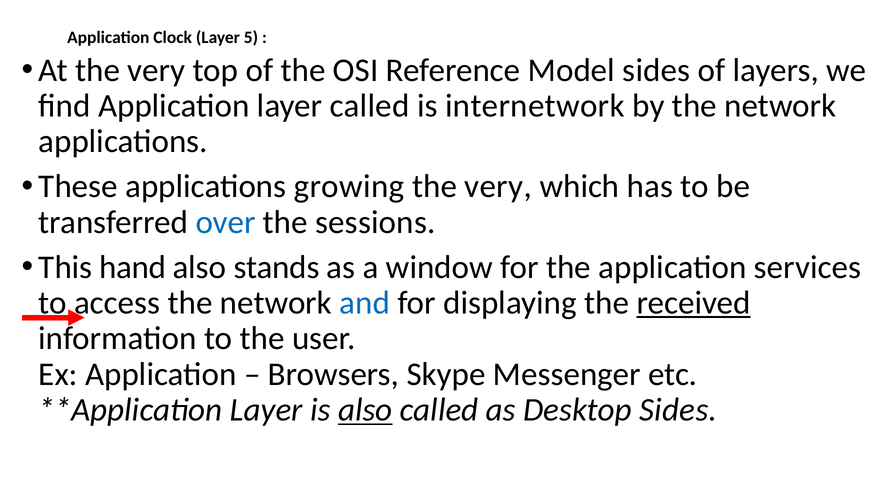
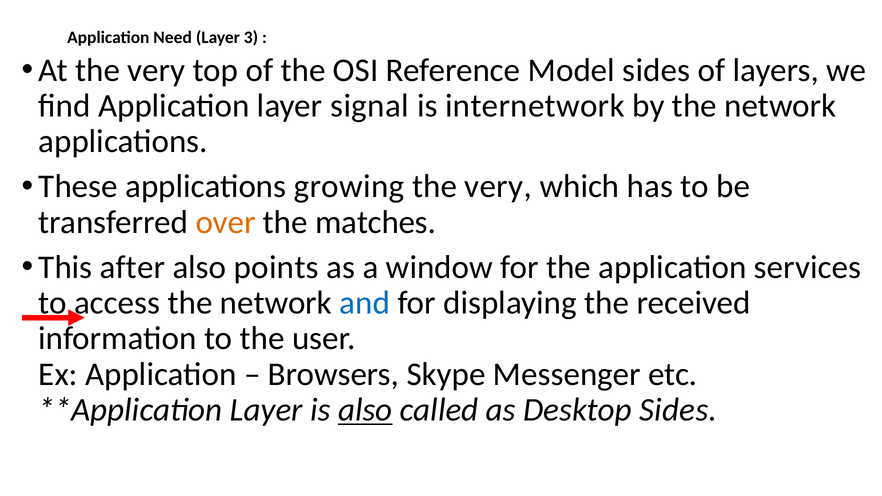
Clock: Clock -> Need (173, 38)
5: 5 -> 3 (251, 38)
layer called: called -> signal (370, 106)
over colour: blue -> orange (226, 222)
sessions: sessions -> matches (376, 222)
hand: hand -> after (132, 267)
stands: stands -> points (276, 267)
received underline: present -> none (694, 303)
